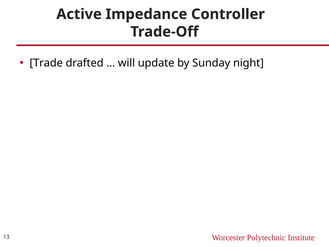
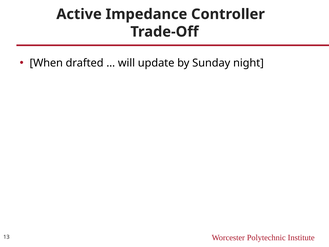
Trade: Trade -> When (46, 63)
